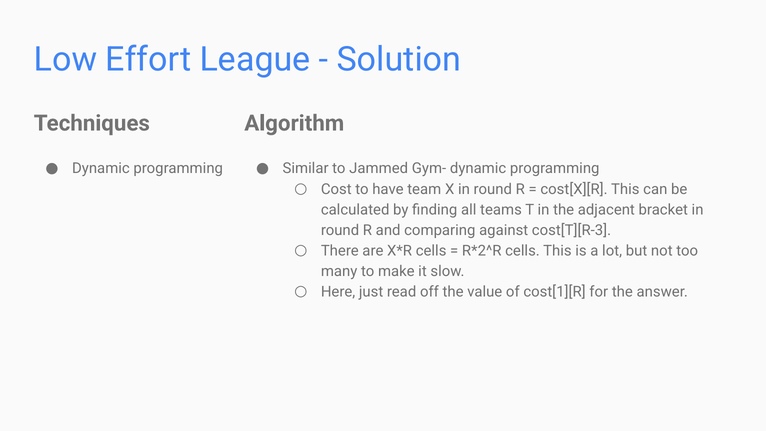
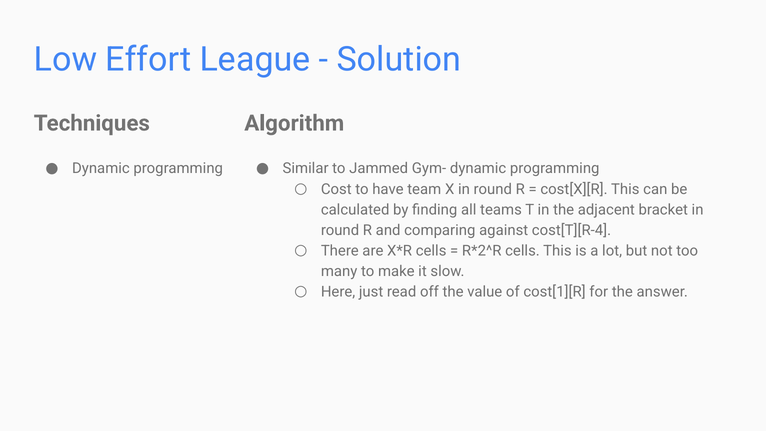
cost[T][R-3: cost[T][R-3 -> cost[T][R-4 (571, 230)
